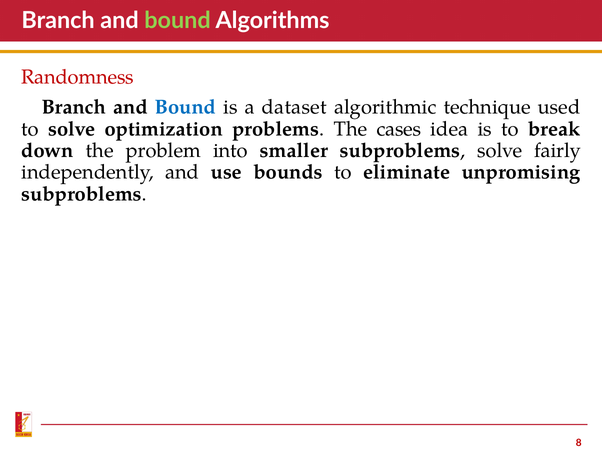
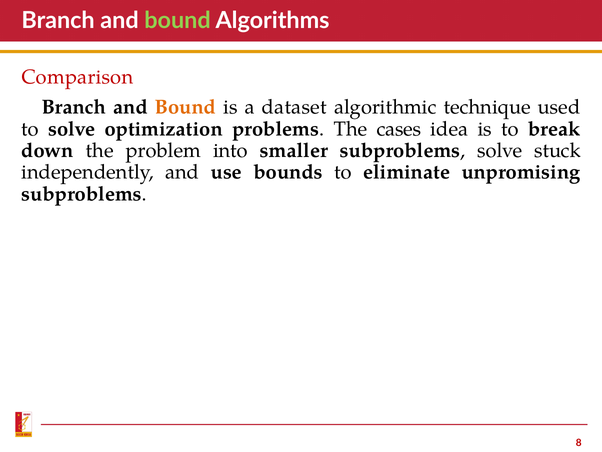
Randomness: Randomness -> Comparison (77, 77)
Bound colour: blue -> orange (186, 107)
fairly: fairly -> stuck (558, 150)
